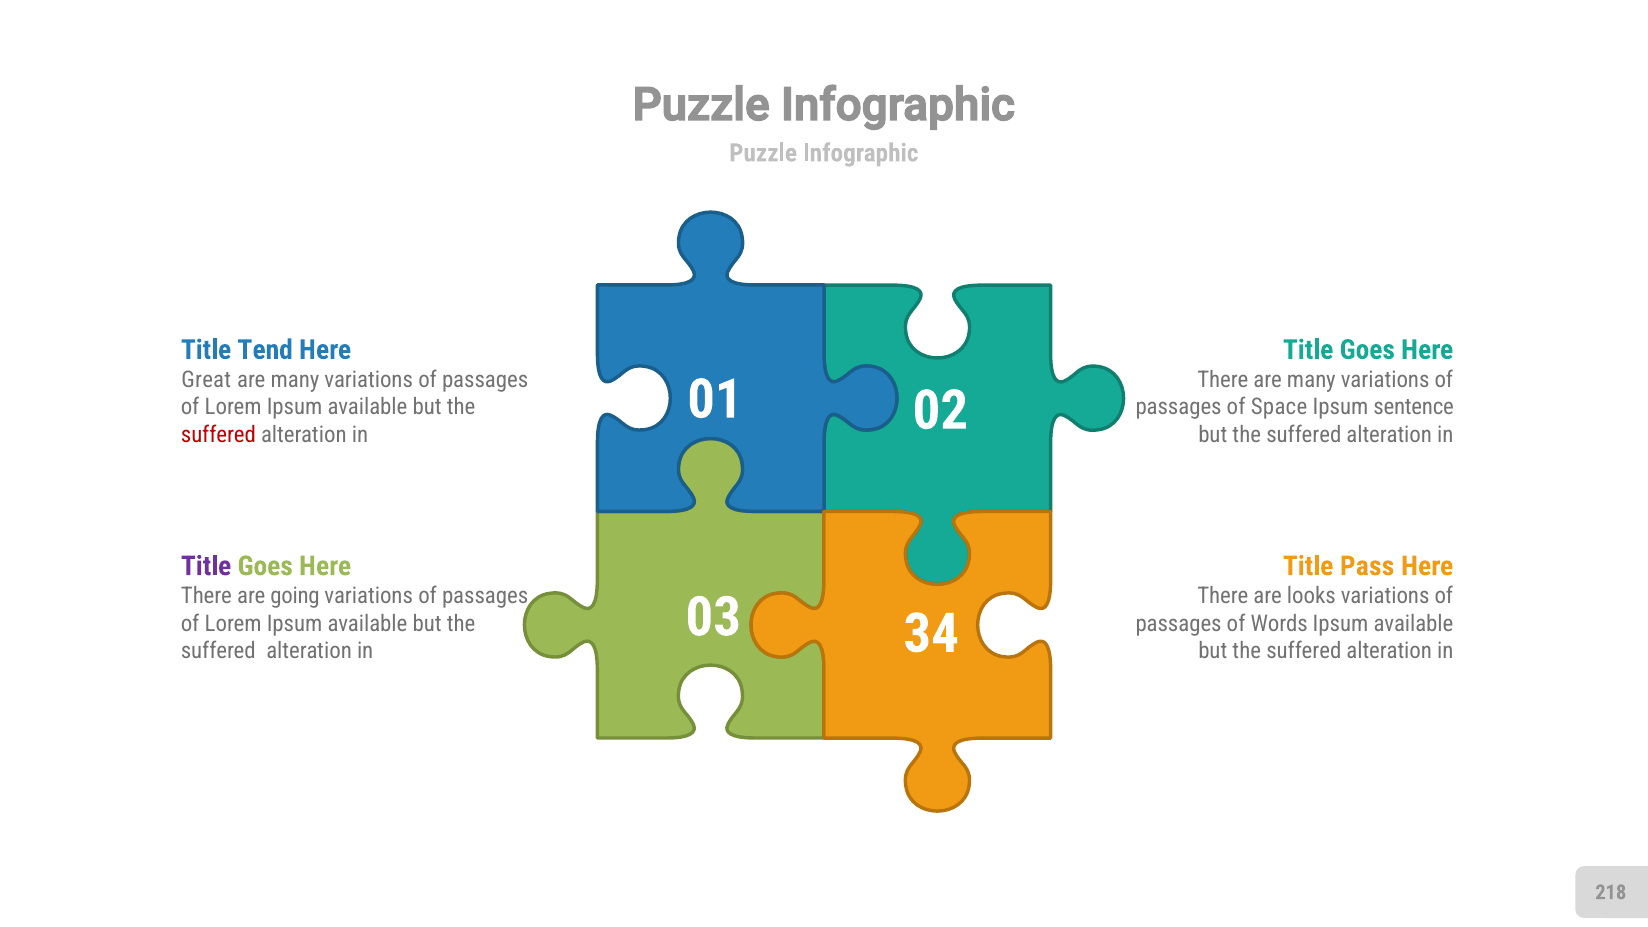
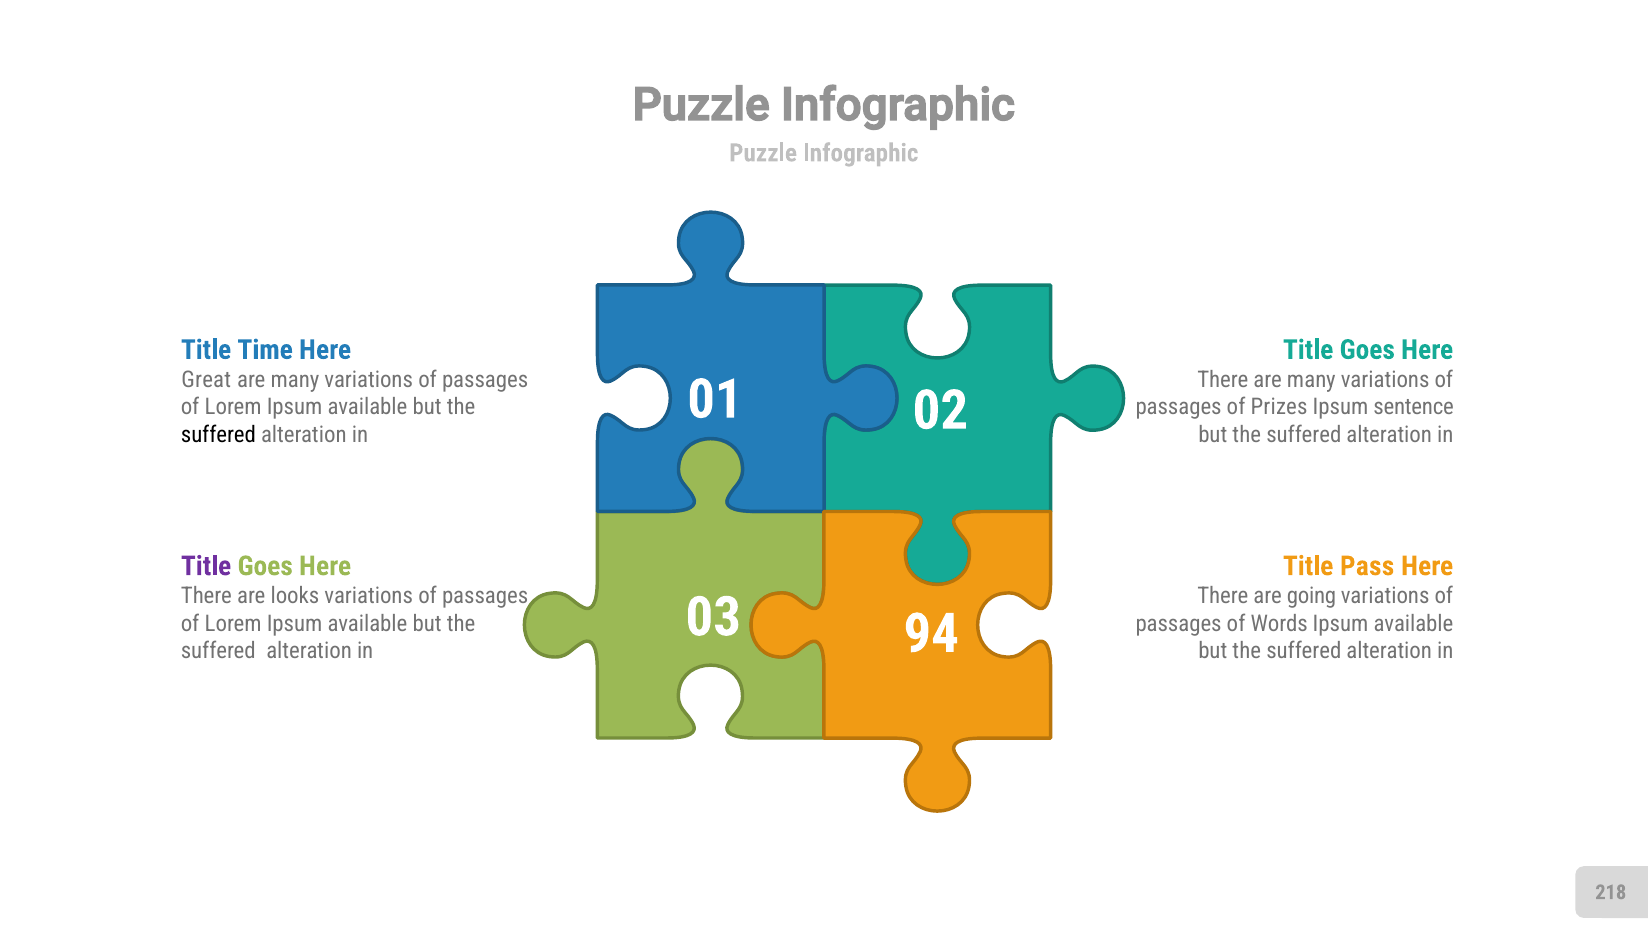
Tend: Tend -> Time (265, 350)
Space: Space -> Prizes (1279, 407)
suffered colour: red -> black (218, 435)
going: going -> looks (295, 596)
looks: looks -> going (1311, 596)
34: 34 -> 94 (931, 634)
